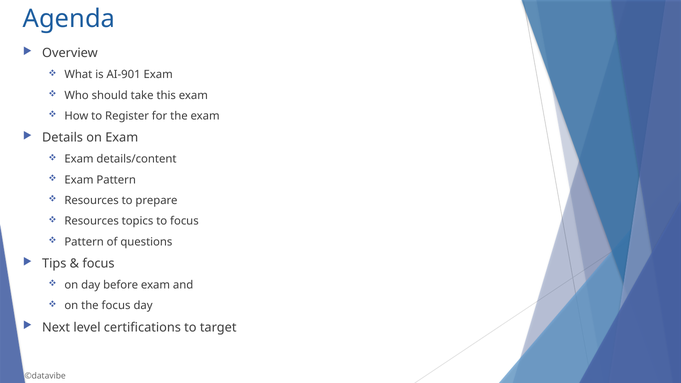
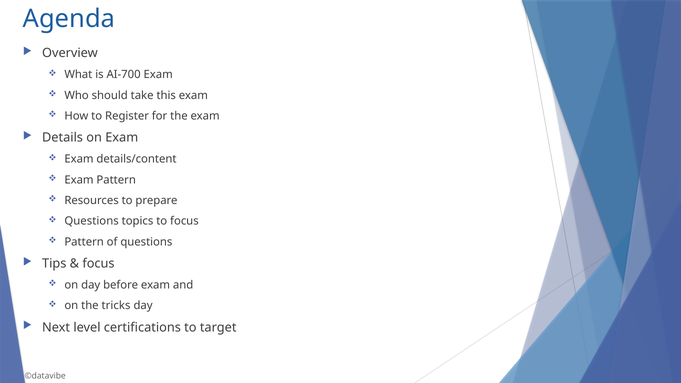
AI-901: AI-901 -> AI-700 (124, 75)
Resources: Resources -> Questions (92, 221)
the focus: focus -> tricks (116, 306)
